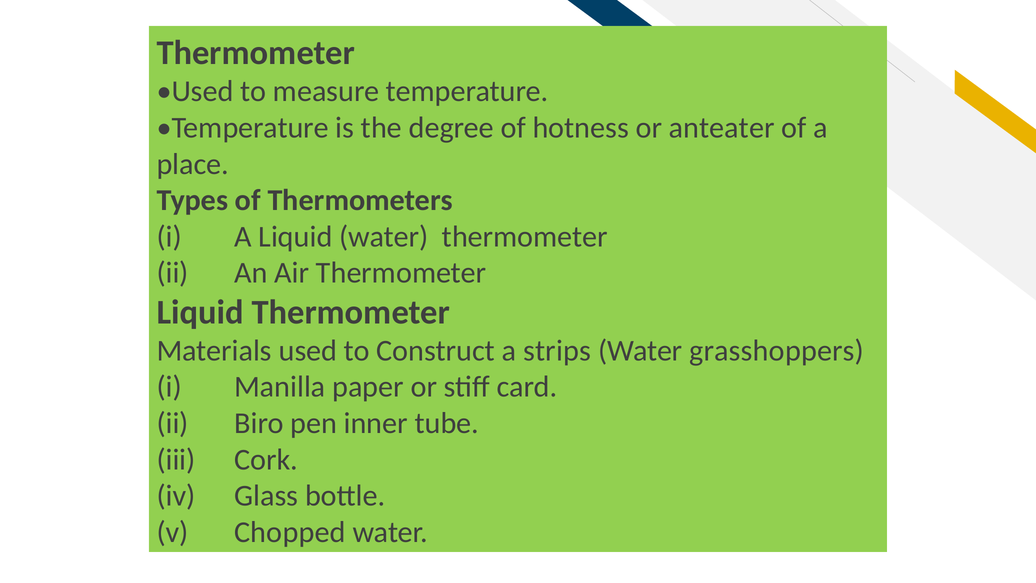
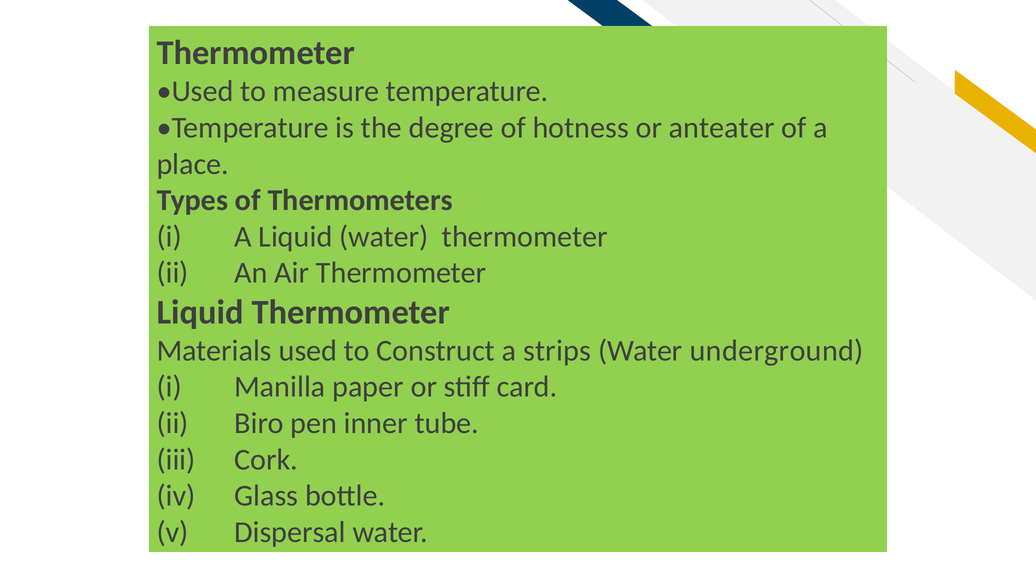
grasshoppers: grasshoppers -> underground (777, 351)
Chopped: Chopped -> Dispersal (290, 532)
